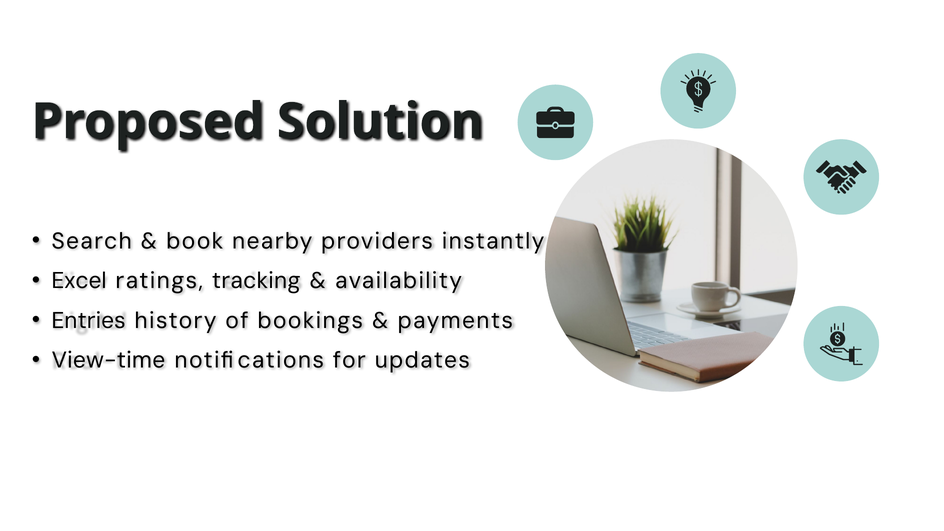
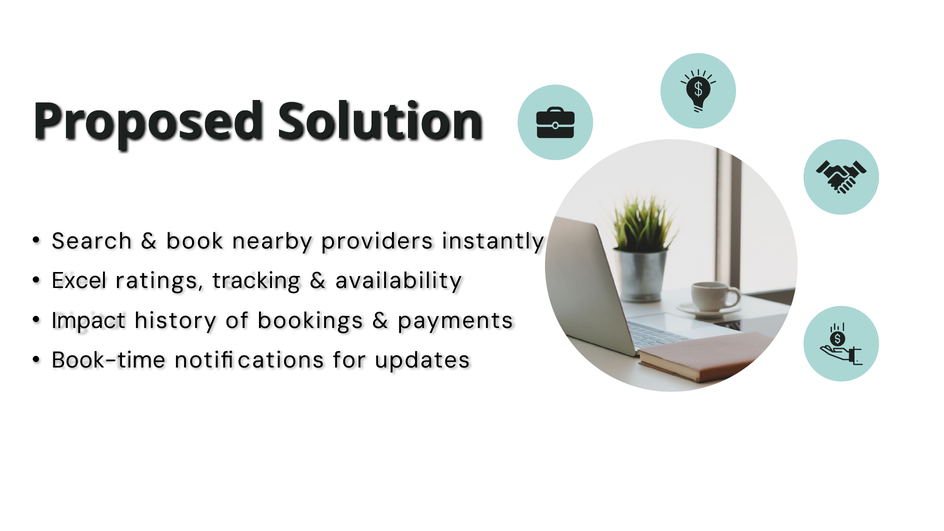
Entries: Entries -> Impact (89, 321)
View-time: View-time -> Book-time (108, 360)
